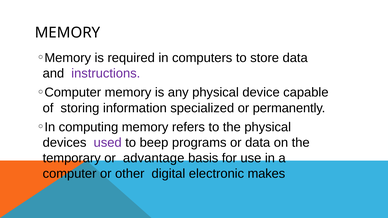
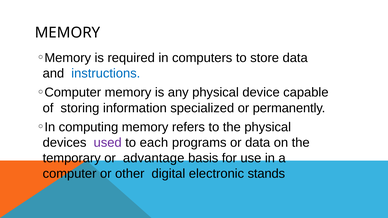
instructions colour: purple -> blue (106, 73)
beep: beep -> each (154, 143)
makes: makes -> stands (266, 174)
